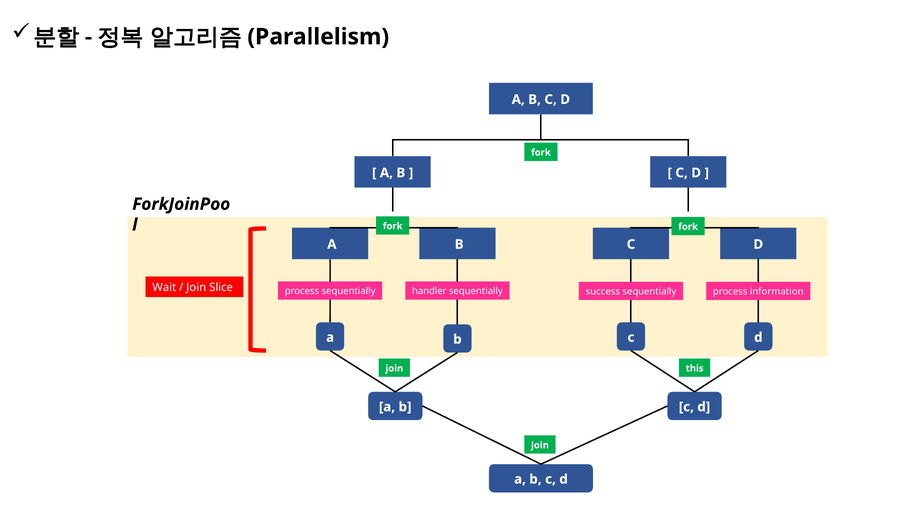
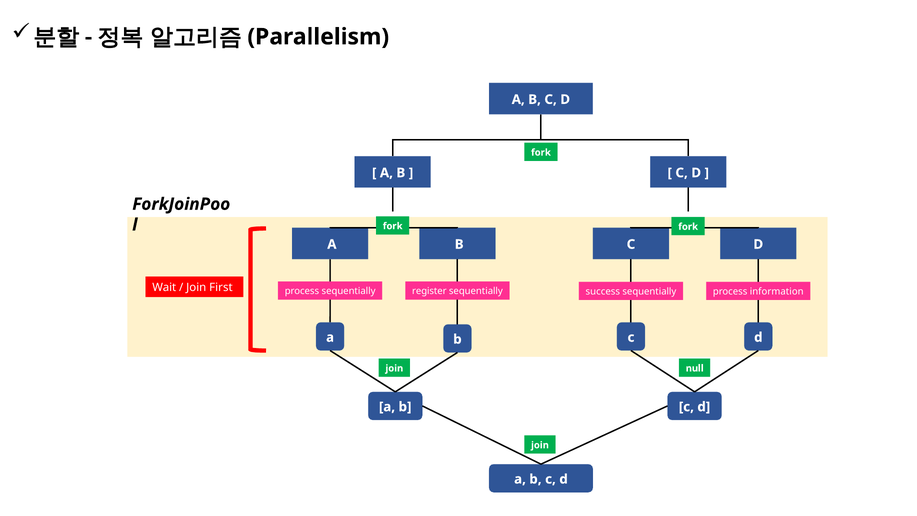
Slice: Slice -> First (221, 288)
handler: handler -> register (429, 291)
this: this -> null (695, 368)
